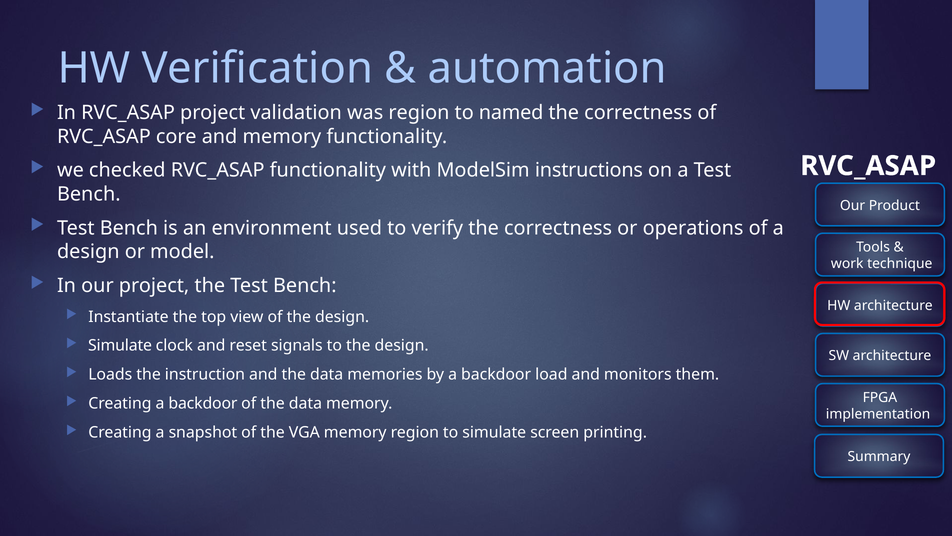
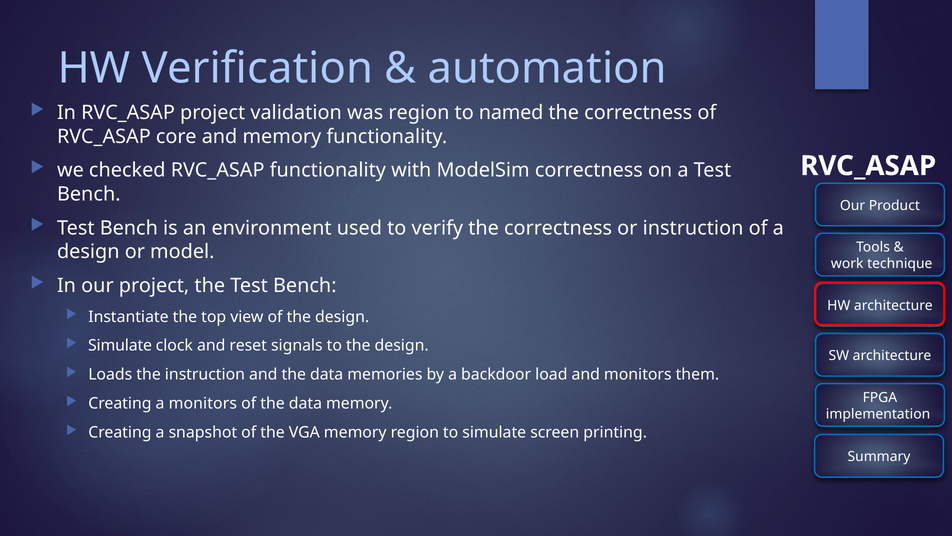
ModelSim instructions: instructions -> correctness (589, 170)
or operations: operations -> instruction (693, 228)
Creating a backdoor: backdoor -> monitors (203, 403)
